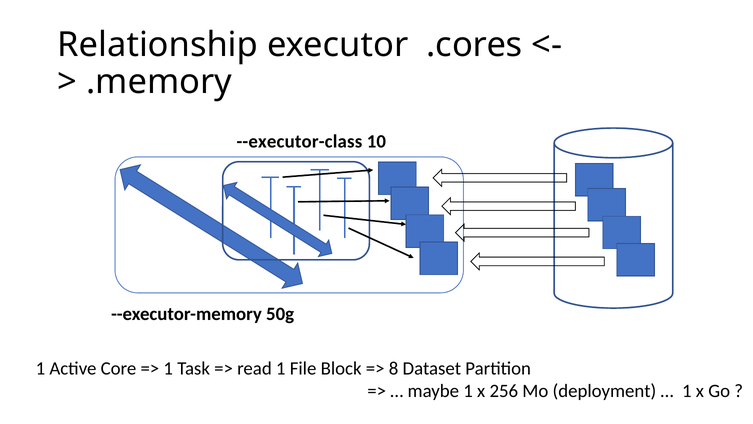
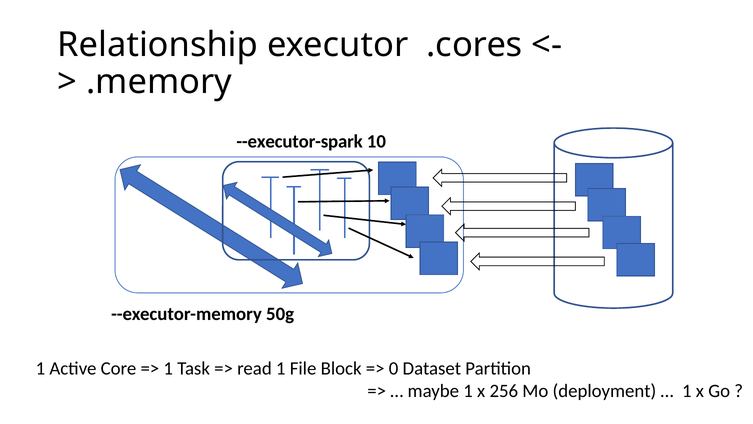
--executor-class: --executor-class -> --executor-spark (300, 141)
8: 8 -> 0 (394, 368)
